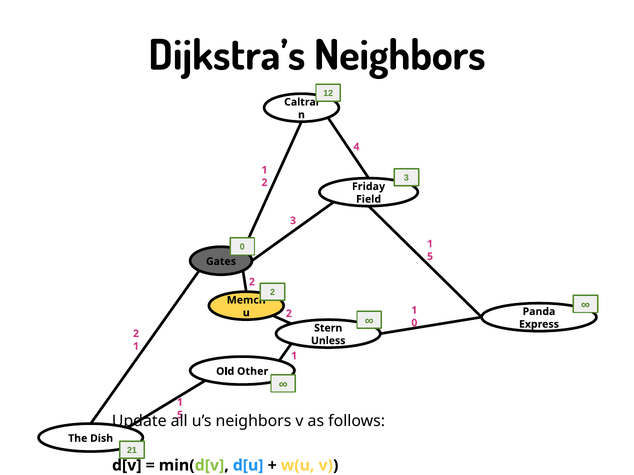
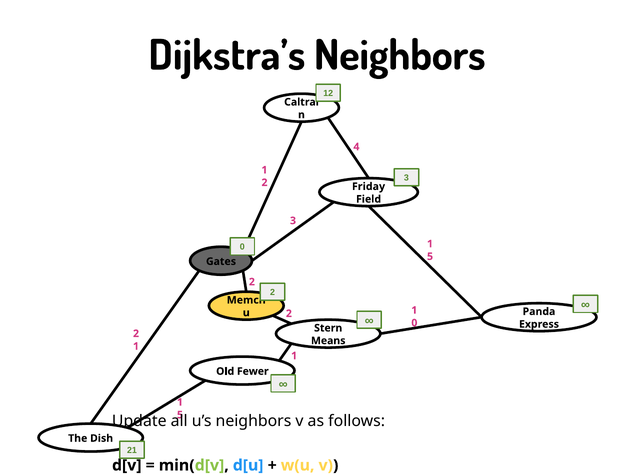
Unless: Unless -> Means (328, 341)
Other: Other -> Fewer (253, 372)
